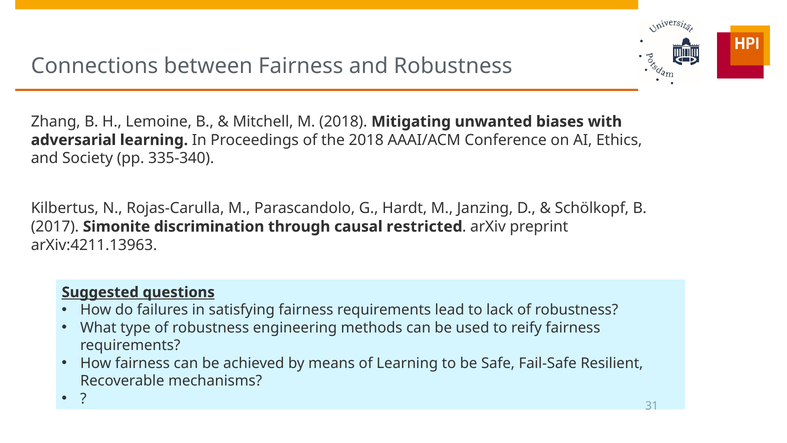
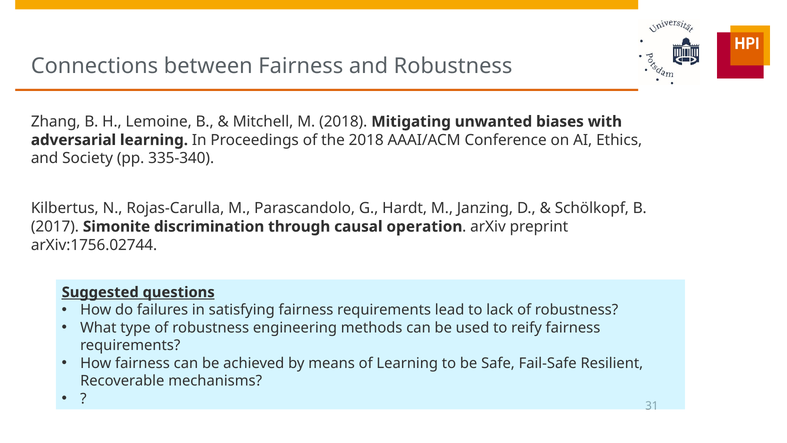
restricted: restricted -> operation (424, 226)
arXiv:4211.13963: arXiv:4211.13963 -> arXiv:1756.02744 (94, 245)
